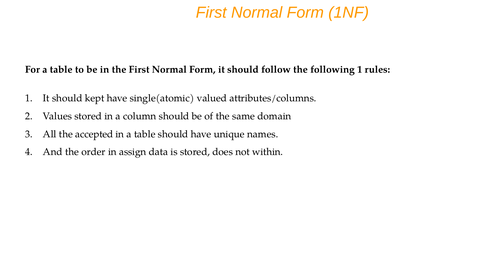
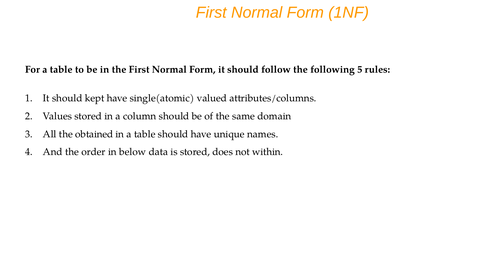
following 1: 1 -> 5 (360, 69)
accepted: accepted -> obtained (94, 134)
assign: assign -> below (133, 152)
